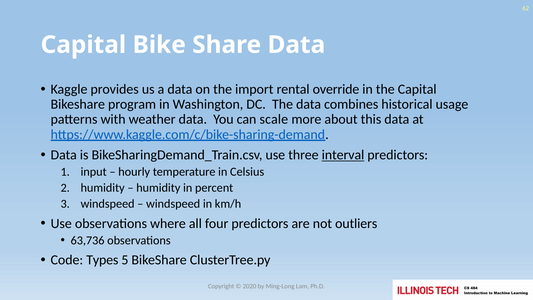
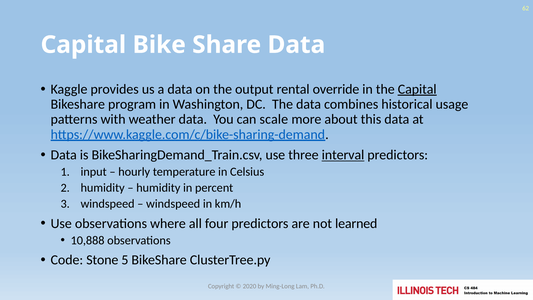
import: import -> output (254, 89)
Capital underline: none -> present (417, 89)
outliers: outliers -> learned (356, 223)
63,736: 63,736 -> 10,888 (88, 240)
Types: Types -> Stone (102, 260)
